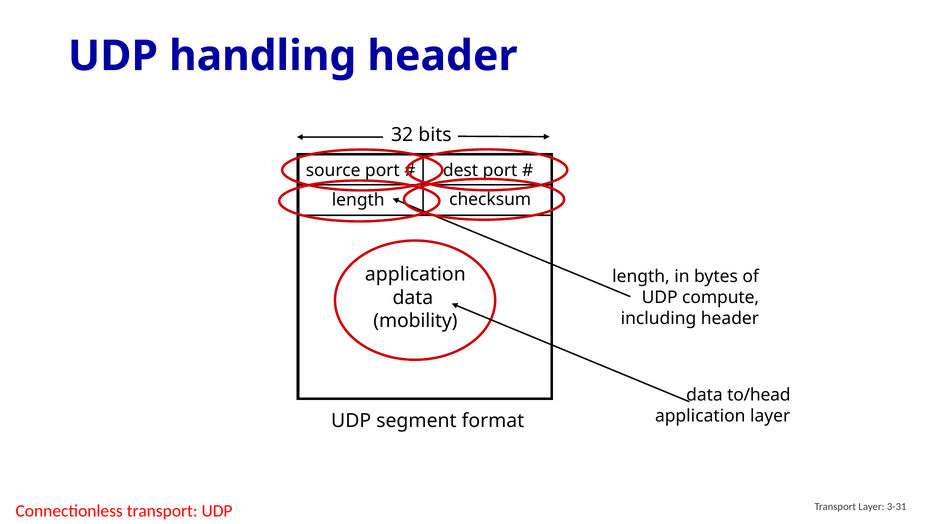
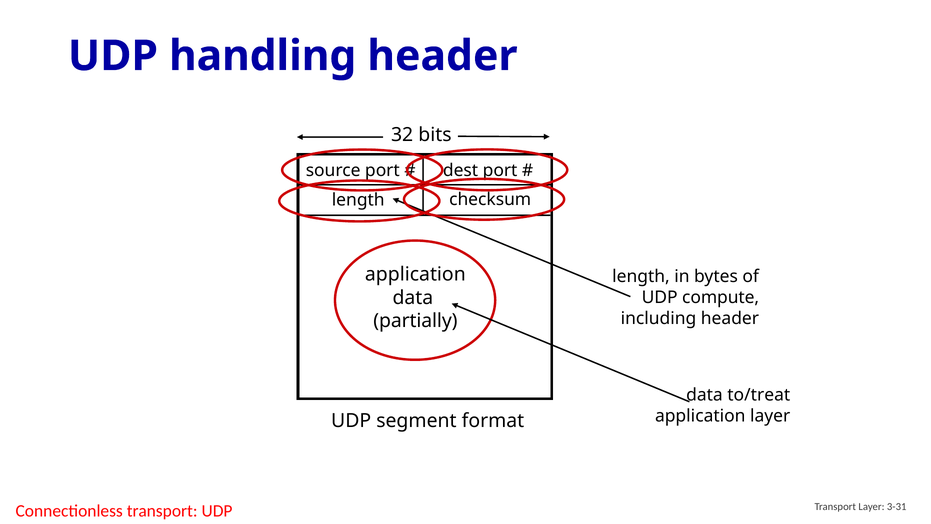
mobility: mobility -> partially (415, 321)
to/head: to/head -> to/treat (759, 395)
